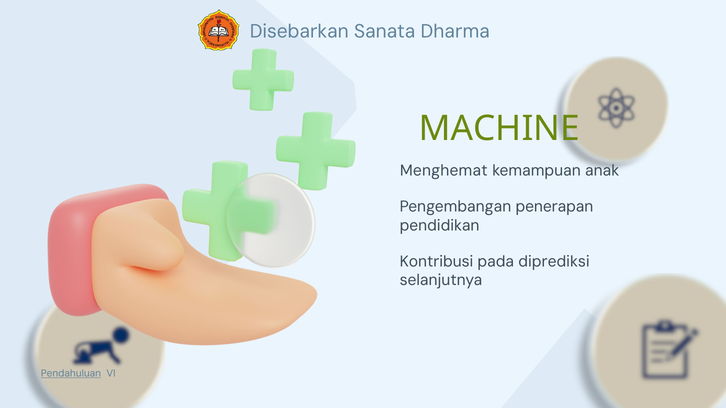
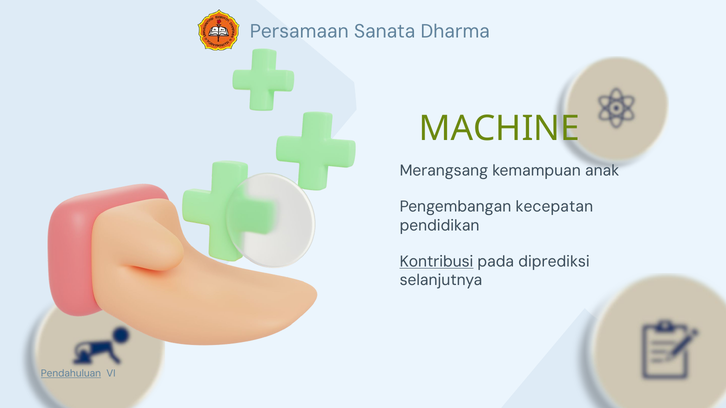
Disebarkan: Disebarkan -> Persamaan (299, 32)
Menghemat: Menghemat -> Merangsang (444, 171)
penerapan: penerapan -> kecepatan (554, 207)
Kontribusi underline: none -> present (437, 262)
